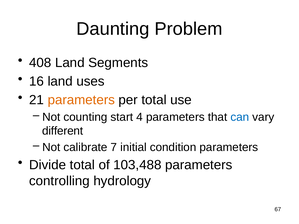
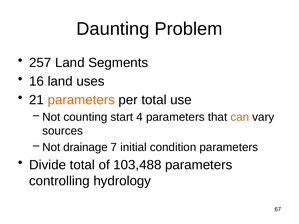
408: 408 -> 257 (40, 63)
can colour: blue -> orange (240, 117)
different: different -> sources (63, 131)
calibrate: calibrate -> drainage (85, 147)
